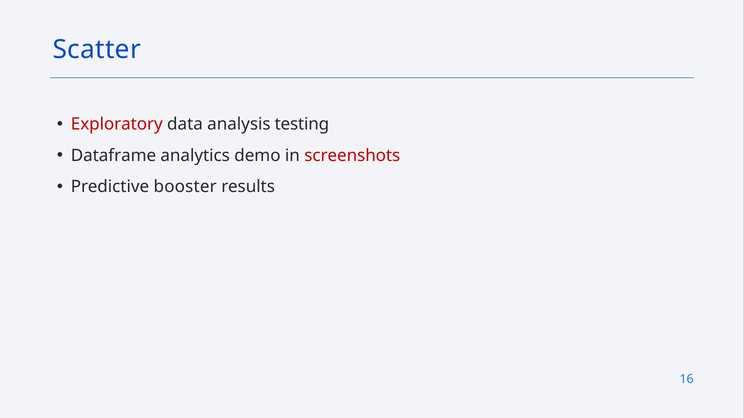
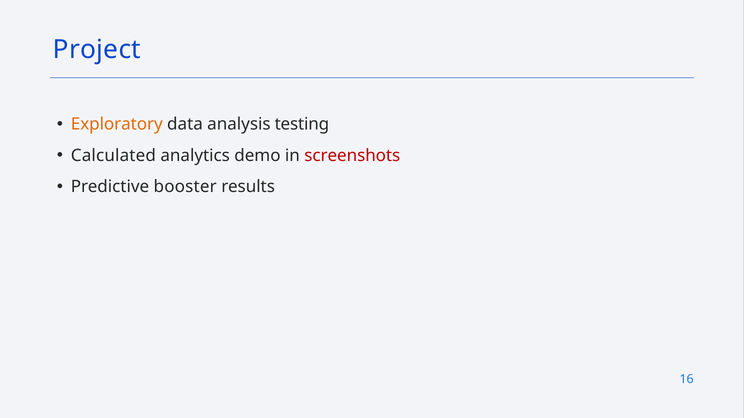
Scatter: Scatter -> Project (97, 50)
Exploratory colour: red -> orange (117, 124)
Dataframe: Dataframe -> Calculated (113, 156)
